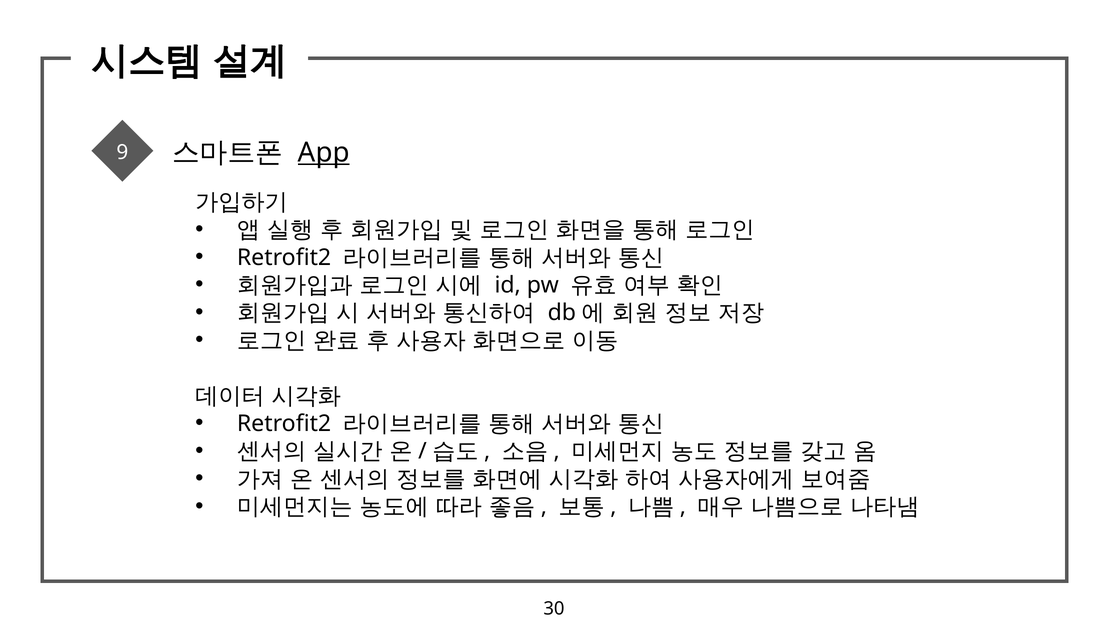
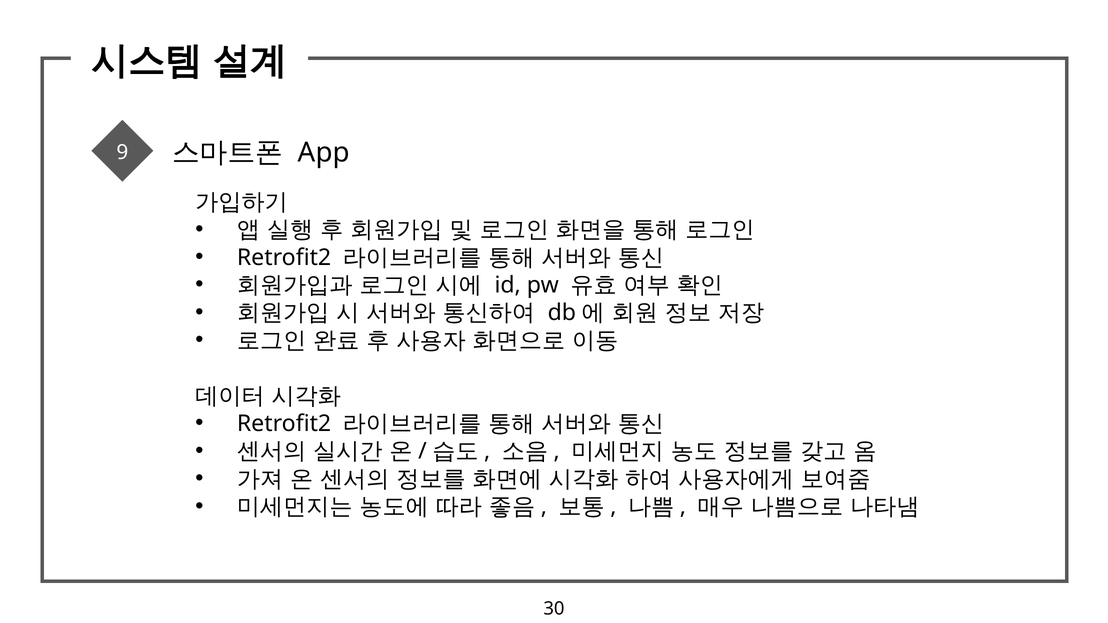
App underline: present -> none (324, 153)
